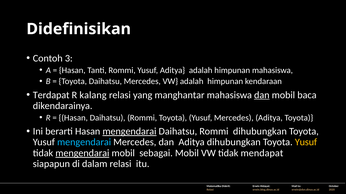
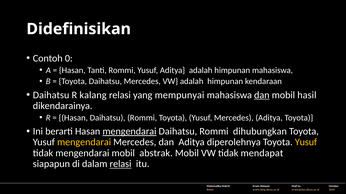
3: 3 -> 0 (69, 58)
Terdapat: Terdapat -> Daihatsu (51, 95)
manghantar: manghantar -> mempunyai (180, 95)
baca: baca -> hasil (307, 95)
mengendarai colour: light blue -> yellow (84, 143)
Aditya dihubungkan: dihubungkan -> diperolehnya (234, 143)
mengendarai underline: present -> none (82, 154)
sebagai: sebagai -> abstrak (156, 154)
relasi underline: none -> present (121, 164)
